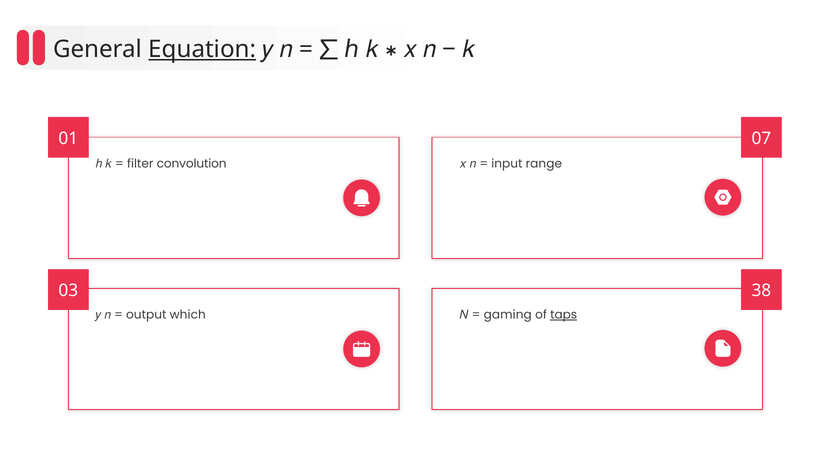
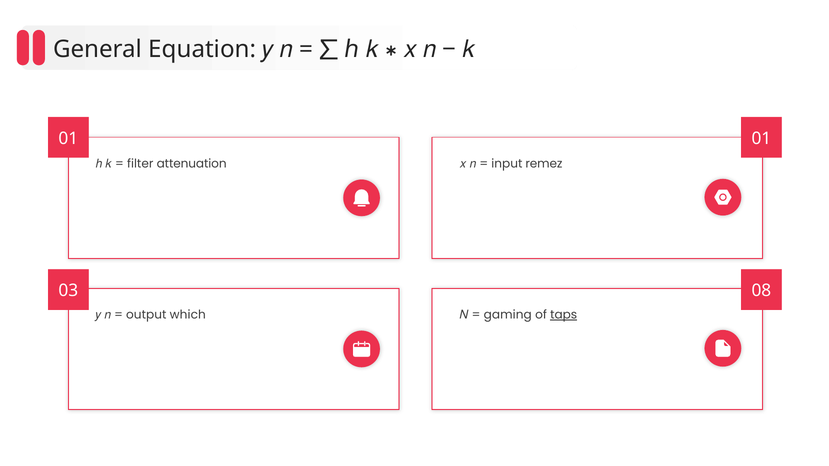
Equation underline: present -> none (202, 49)
01 07: 07 -> 01 (761, 139)
convolution: convolution -> attenuation (192, 164)
range: range -> remez (544, 164)
38: 38 -> 08 (761, 291)
